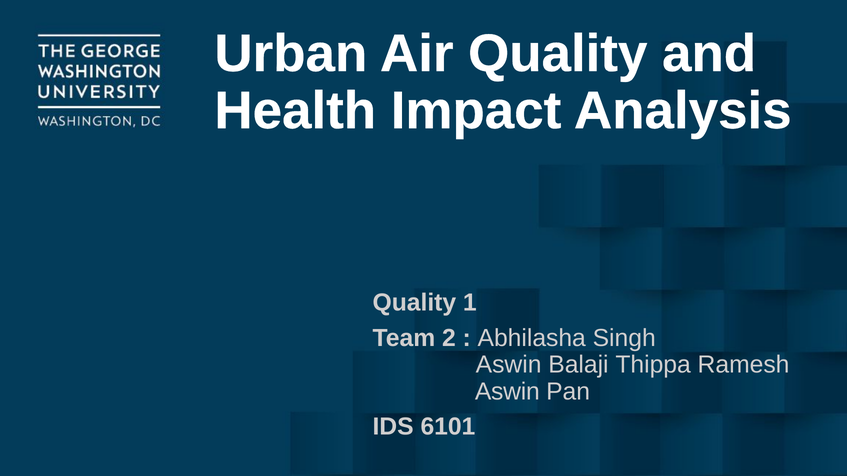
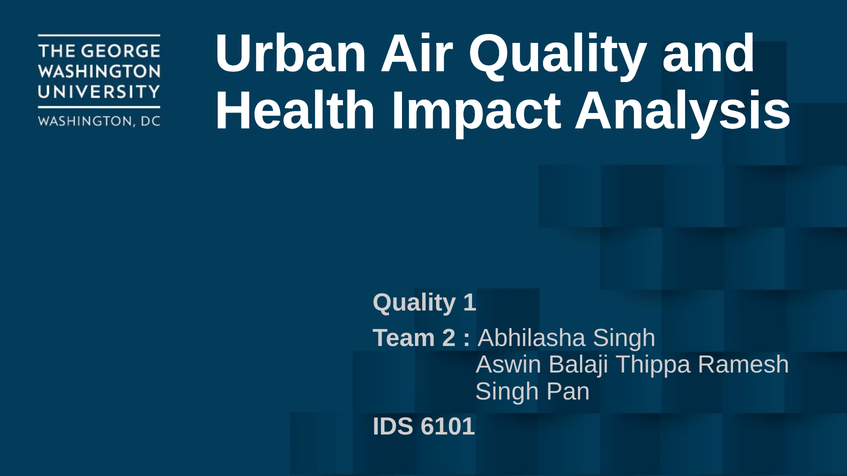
Aswin: Aswin -> Singh (507, 392)
